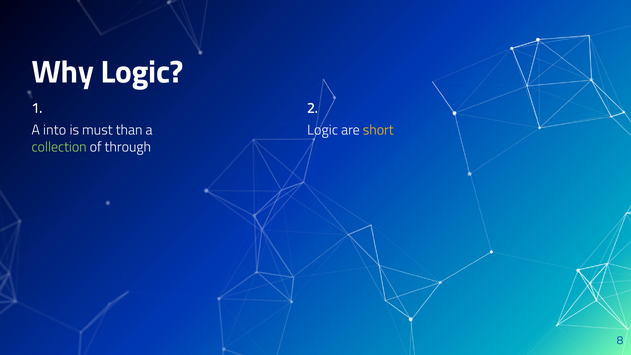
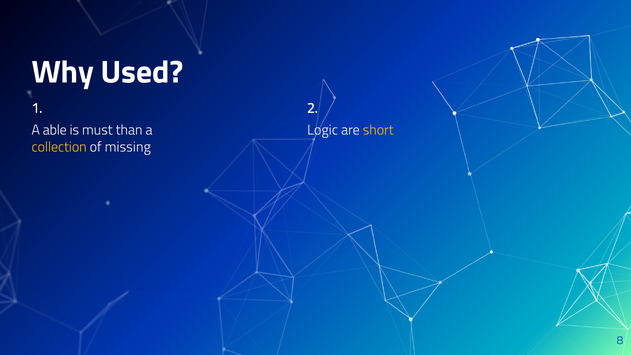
Why Logic: Logic -> Used (142, 72)
into: into -> able (55, 130)
collection colour: light green -> yellow (59, 147)
through: through -> missing (128, 147)
